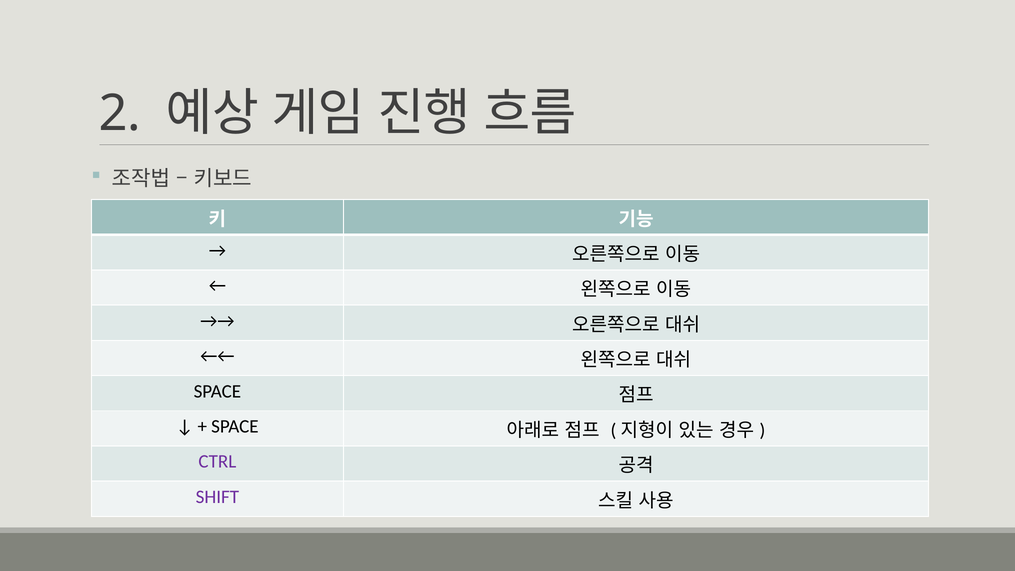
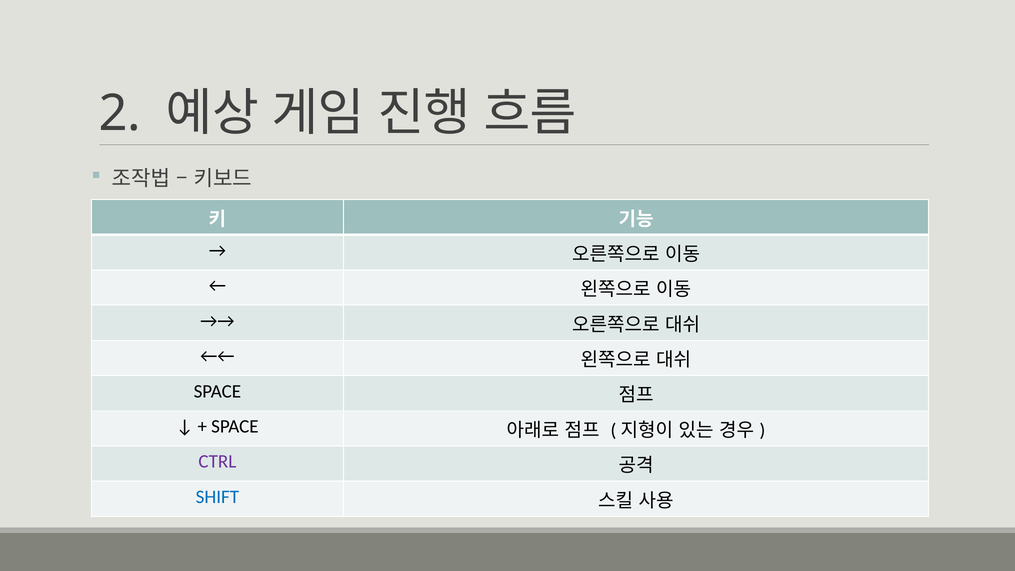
SHIFT colour: purple -> blue (217, 497)
